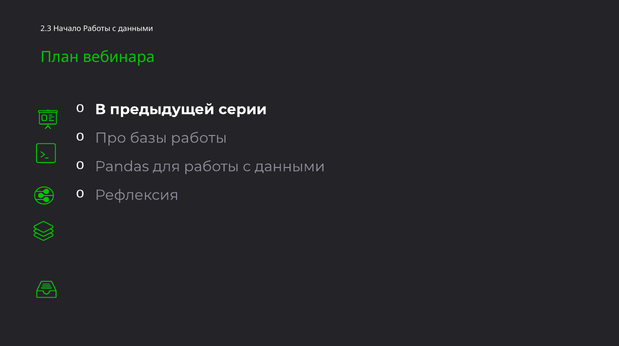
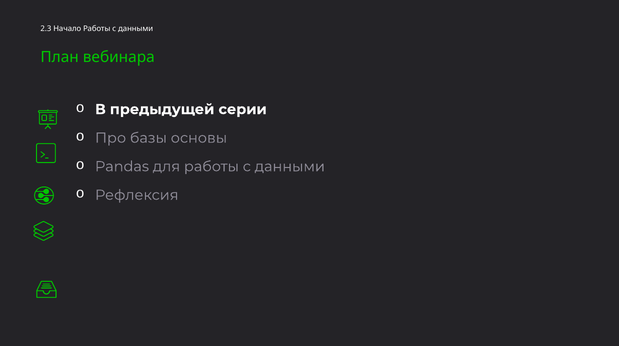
базы работы: работы -> основы (199, 138)
